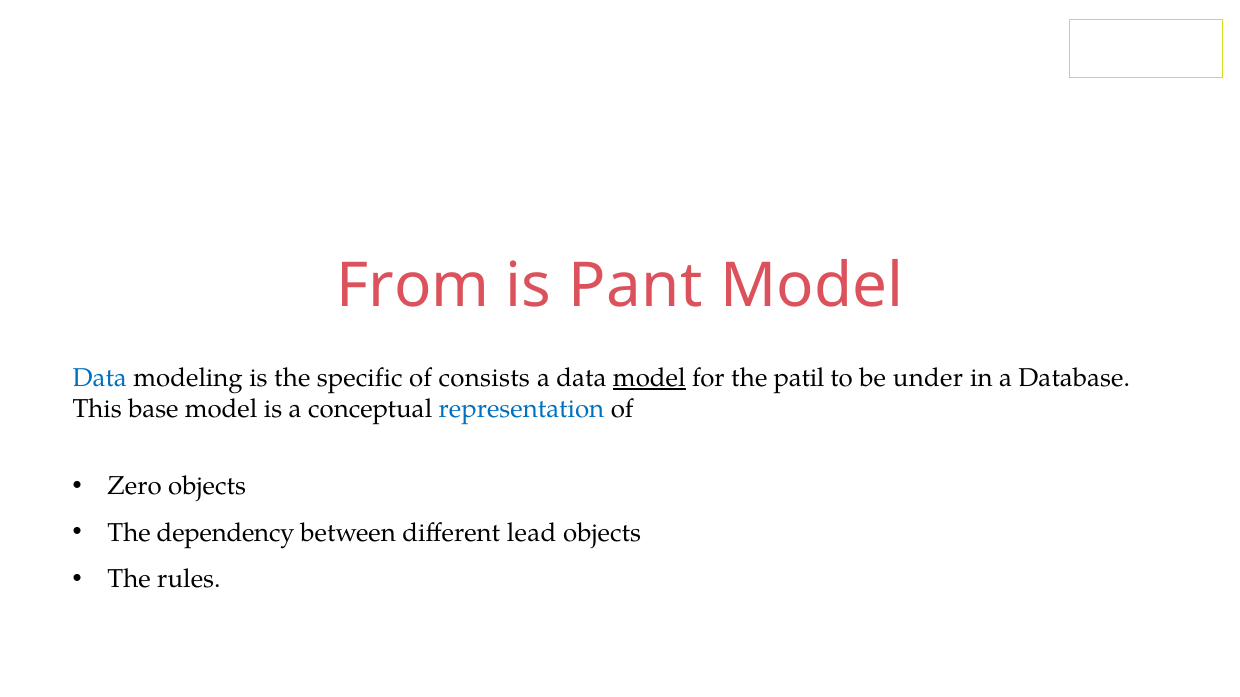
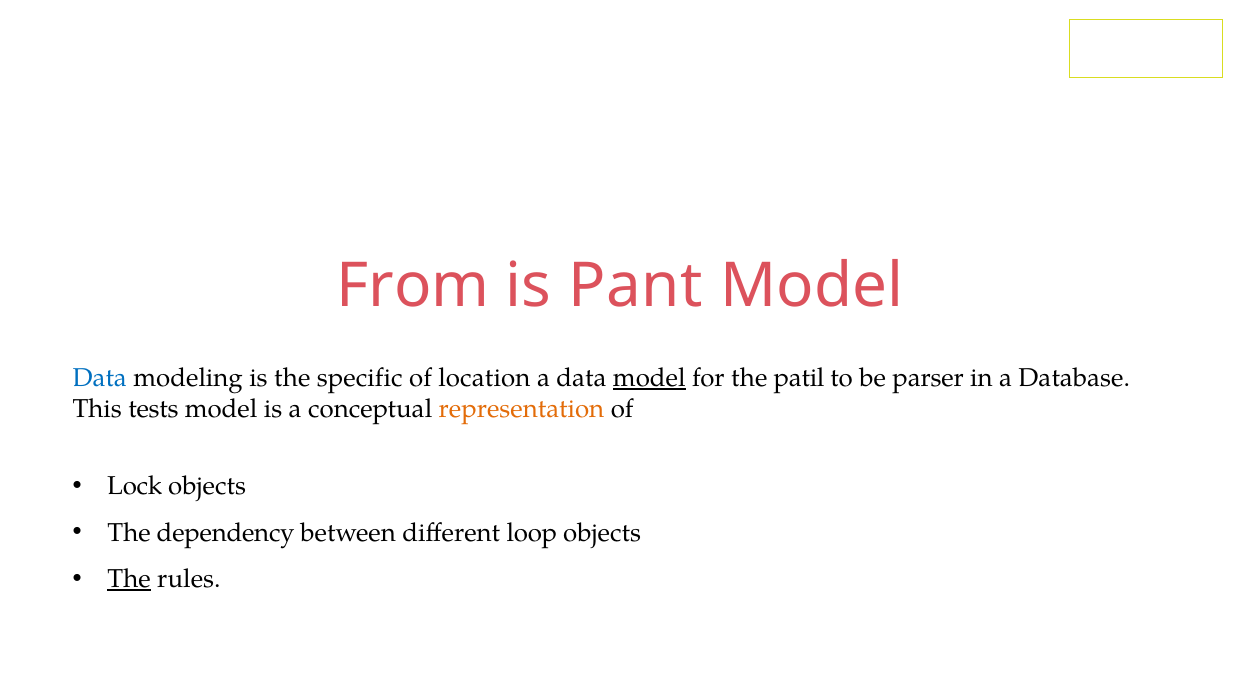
consists: consists -> location (484, 378)
under: under -> parser (928, 378)
base: base -> tests (153, 409)
representation colour: blue -> orange (521, 409)
Zero: Zero -> Lock (135, 486)
lead: lead -> loop (532, 533)
The underline: none -> present (129, 579)
